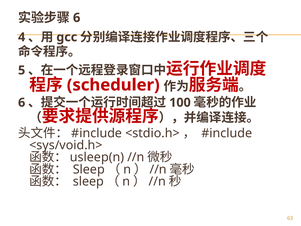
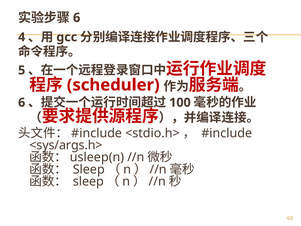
<sys/void.h>: <sys/void.h> -> <sys/args.h> (66, 145)
